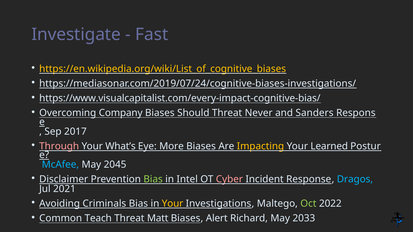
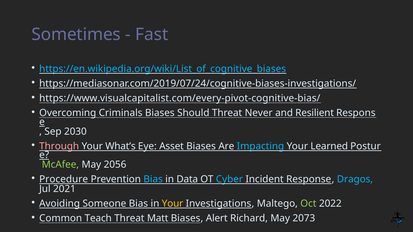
Investigate: Investigate -> Sometimes (76, 35)
https://en.wikipedia.org/wiki/List_of_cognitive_biases colour: yellow -> light blue (163, 69)
https://www.visualcapitalist.com/every-impact-cognitive-bias/: https://www.visualcapitalist.com/every-impact-cognitive-bias/ -> https://www.visualcapitalist.com/every-pivot-cognitive-bias/ (180, 98)
Company: Company -> Criminals (121, 113)
Sanders: Sanders -> Resilient (315, 113)
2017: 2017 -> 2030 (75, 132)
More: More -> Asset (172, 146)
Impacting colour: yellow -> light blue (260, 146)
McAfee colour: light blue -> light green (60, 165)
2045: 2045 -> 2056 (115, 165)
Disclaimer: Disclaimer -> Procedure (64, 179)
Bias colour: light green -> light blue (153, 179)
Intel: Intel -> Data (187, 179)
Cyber colour: pink -> light blue (229, 179)
Criminals: Criminals -> Someone (104, 204)
2033: 2033 -> 2073 (304, 219)
